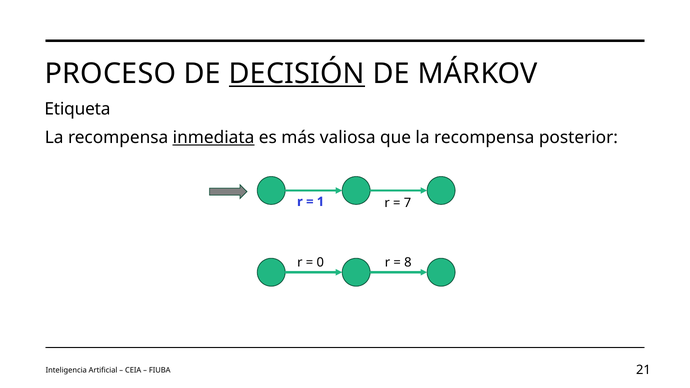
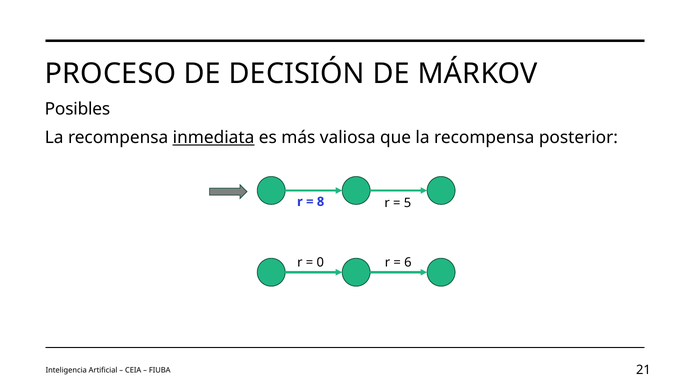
DECISIÓN underline: present -> none (297, 74)
Etiqueta: Etiqueta -> Posibles (77, 109)
1: 1 -> 8 (321, 202)
7: 7 -> 5 (408, 203)
8: 8 -> 6 (408, 263)
